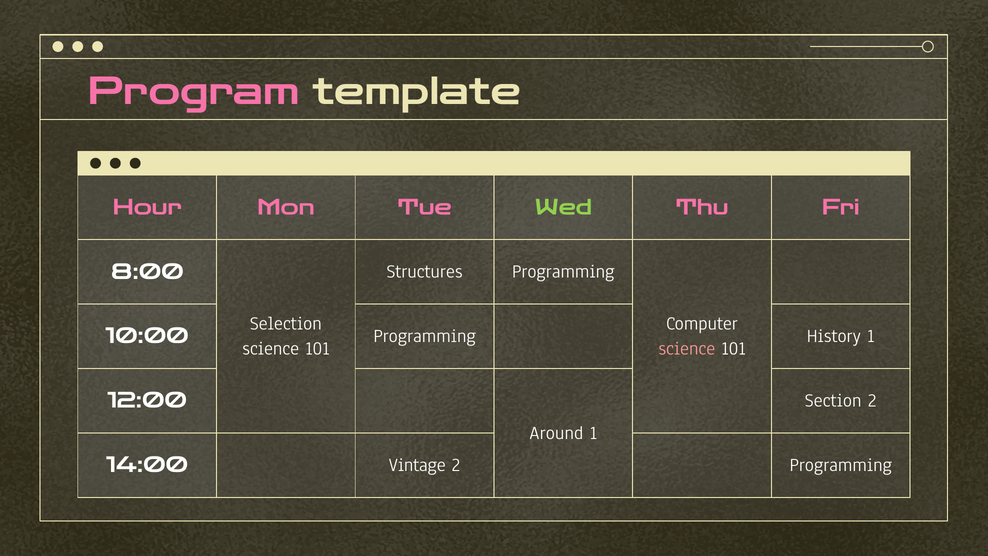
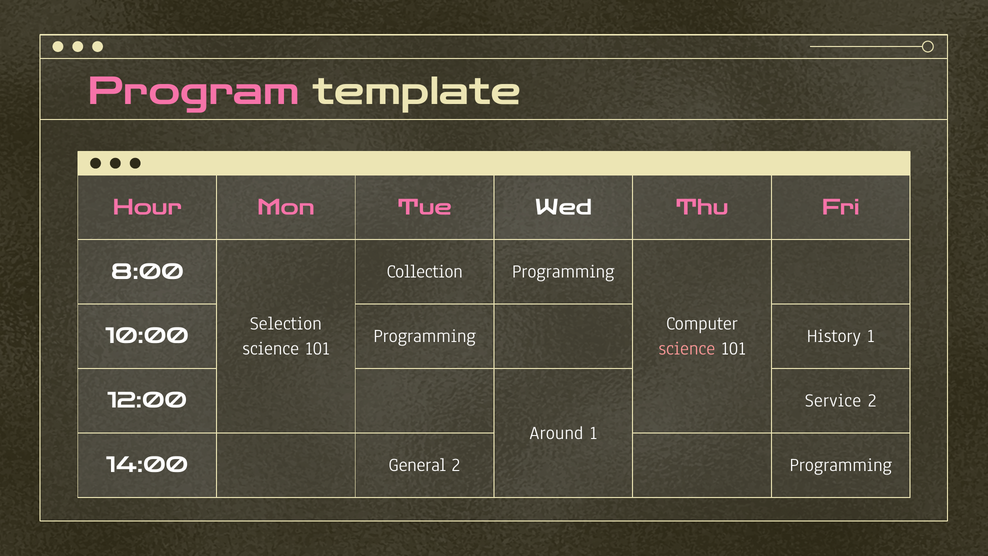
Wed colour: light green -> white (563, 207)
Structures: Structures -> Collection (425, 271)
Section: Section -> Service (833, 400)
Vintage: Vintage -> General (417, 465)
